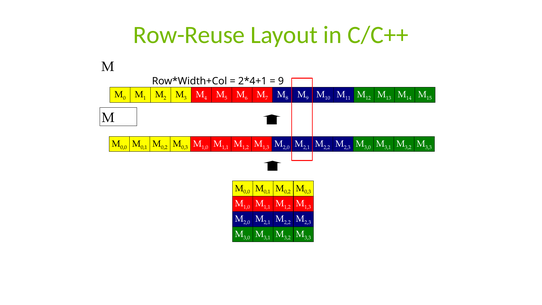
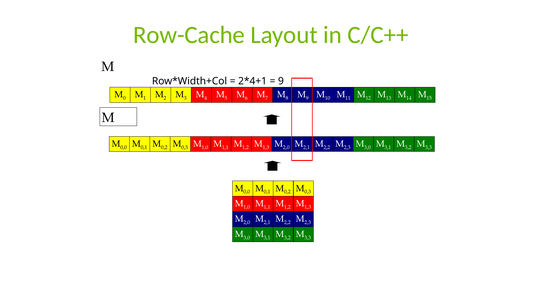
Row-Reuse: Row-Reuse -> Row-Cache (189, 35)
